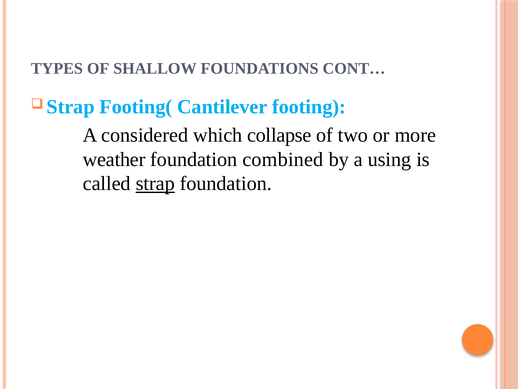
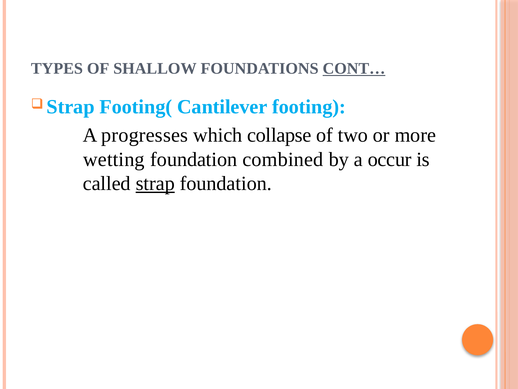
CONT… underline: none -> present (354, 68)
considered: considered -> progresses (145, 135)
weather: weather -> wetting (114, 159)
using: using -> occur (390, 159)
